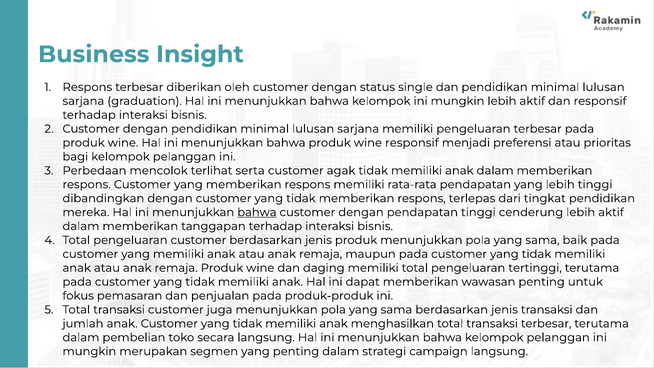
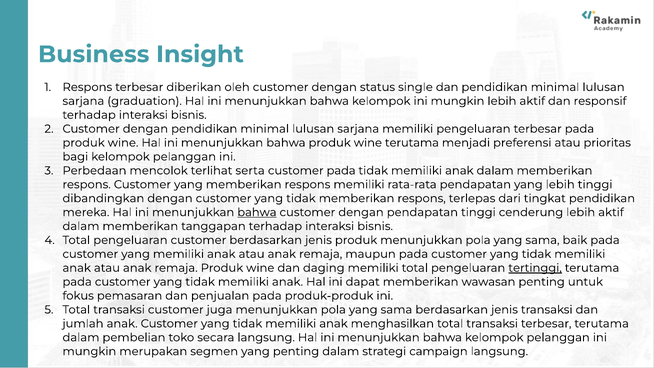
wine responsif: responsif -> terutama (412, 143)
customer agak: agak -> pada (341, 171)
tertinggi underline: none -> present (535, 268)
